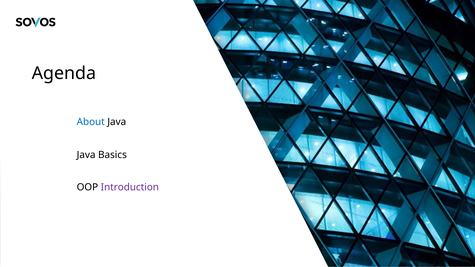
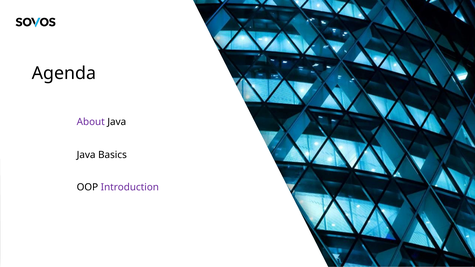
About colour: blue -> purple (91, 122)
